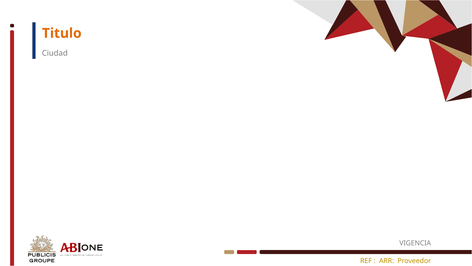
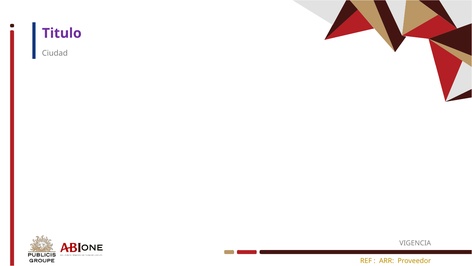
Titulo colour: orange -> purple (62, 33)
